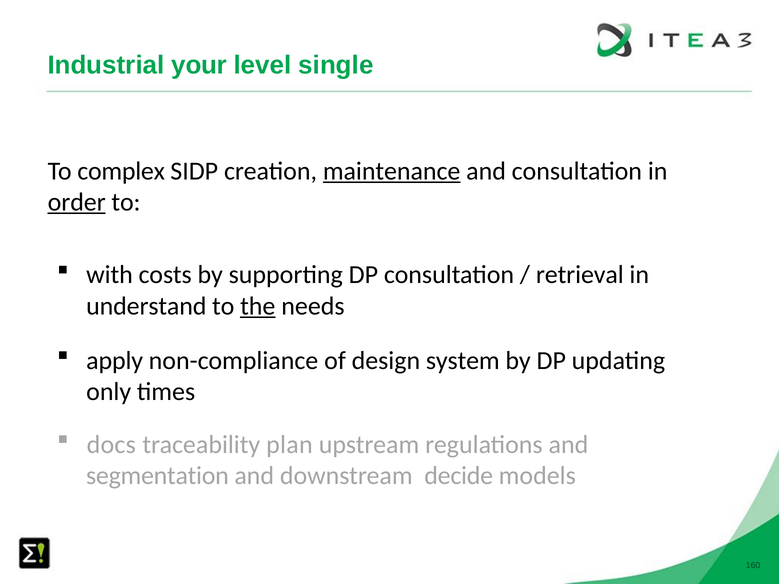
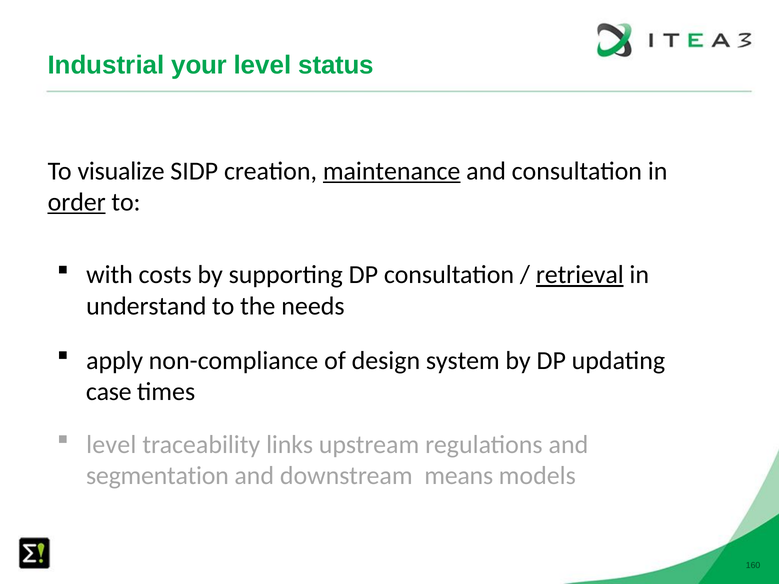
single: single -> status (336, 65)
complex: complex -> visualize (121, 171)
retrieval underline: none -> present (580, 275)
the underline: present -> none (258, 306)
only: only -> case (109, 392)
docs: docs -> level (111, 445)
plan: plan -> links (290, 445)
decide: decide -> means (459, 476)
